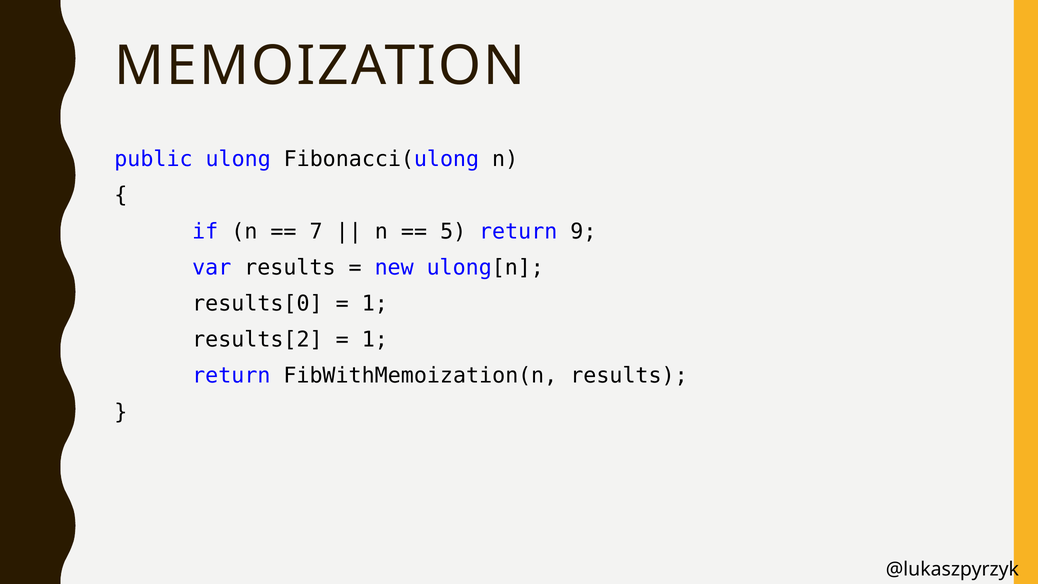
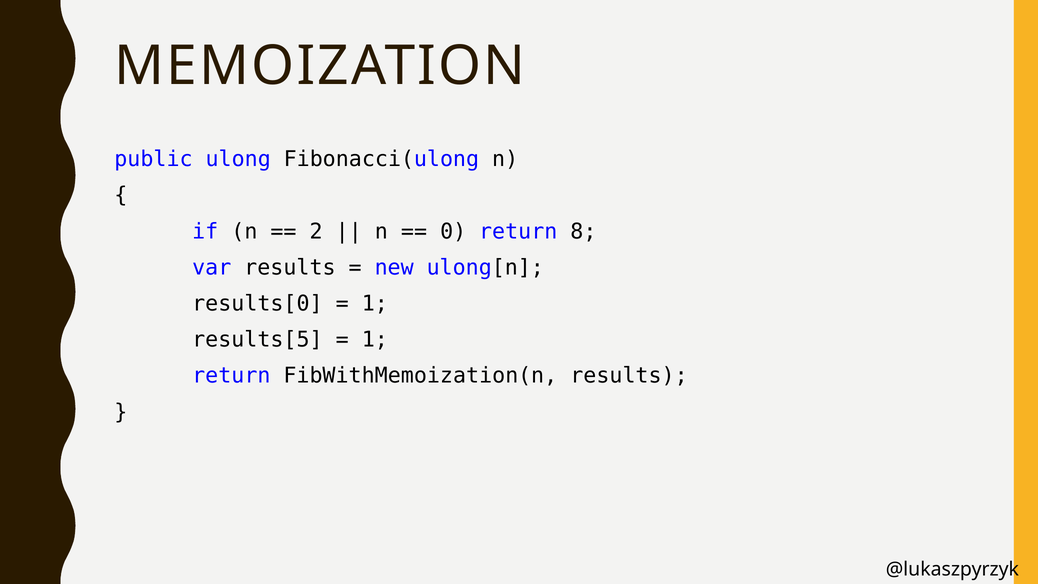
7: 7 -> 2 (316, 231)
5: 5 -> 0 (453, 231)
9: 9 -> 8 (583, 231)
results[2: results[2 -> results[5 (257, 340)
